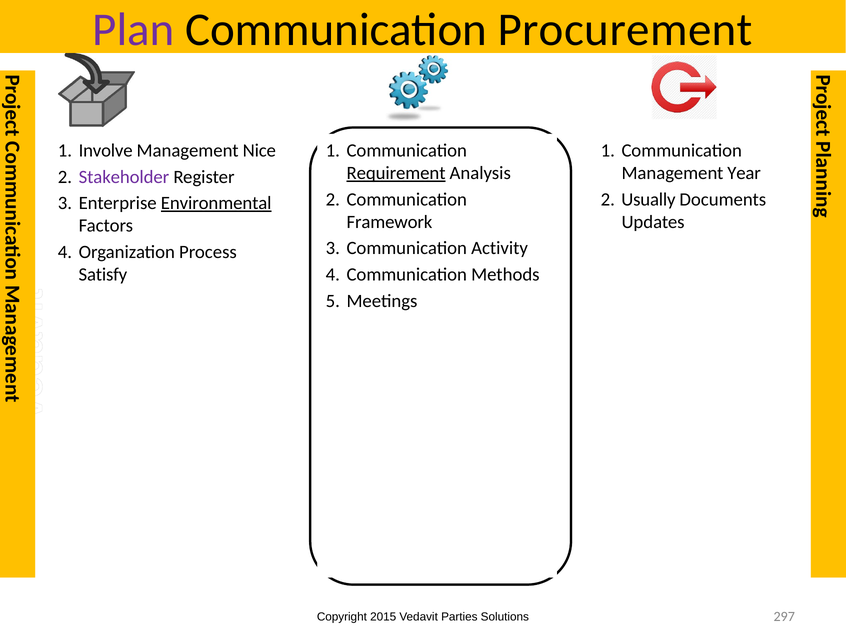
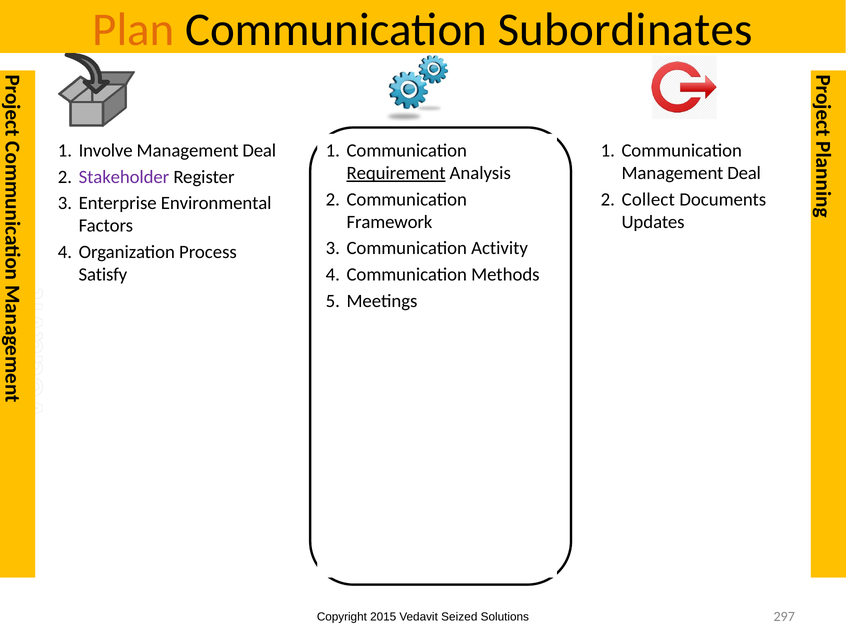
Plan colour: purple -> orange (133, 30)
Procurement: Procurement -> Subordinates (625, 30)
Nice: Nice -> Deal (259, 151)
Year: Year -> Deal (744, 173)
Usually: Usually -> Collect (648, 200)
Environmental underline: present -> none (216, 203)
Parties: Parties -> Seized (459, 617)
